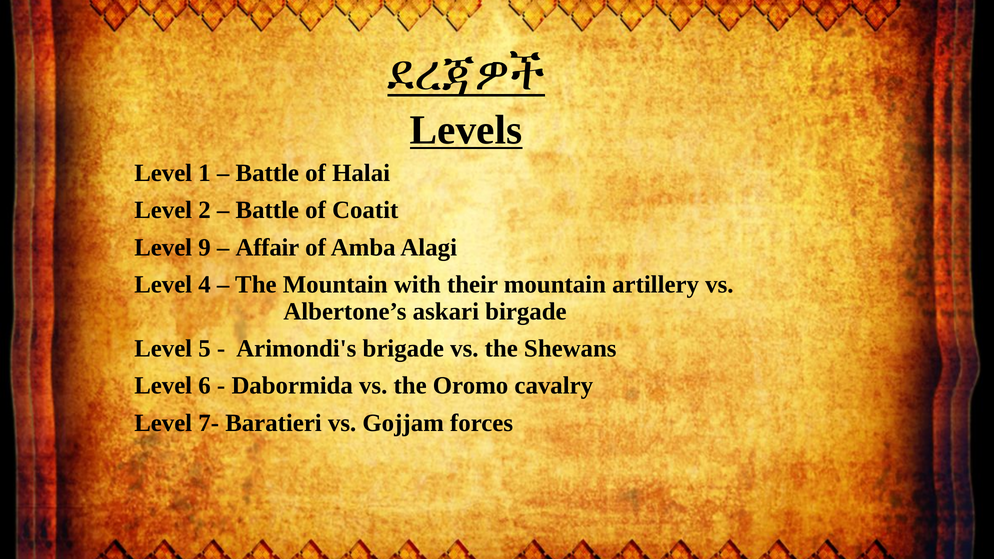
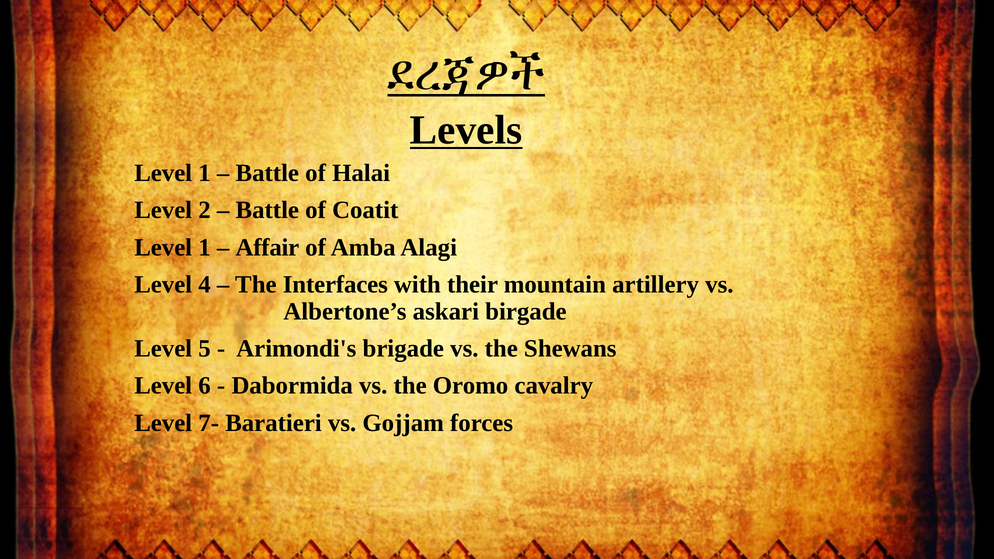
9: 9 -> 1 (205, 247)
The Mountain: Mountain -> Interfaces (335, 285)
